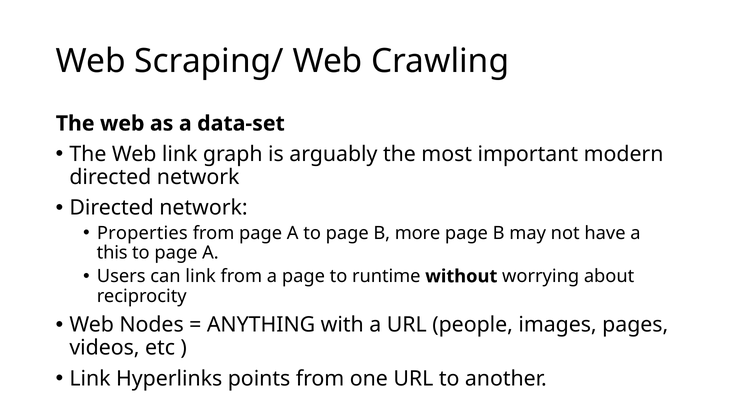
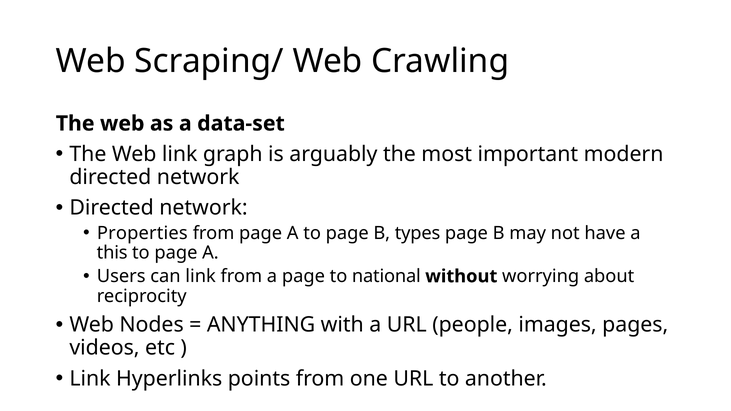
more: more -> types (418, 233)
runtime: runtime -> national (386, 276)
